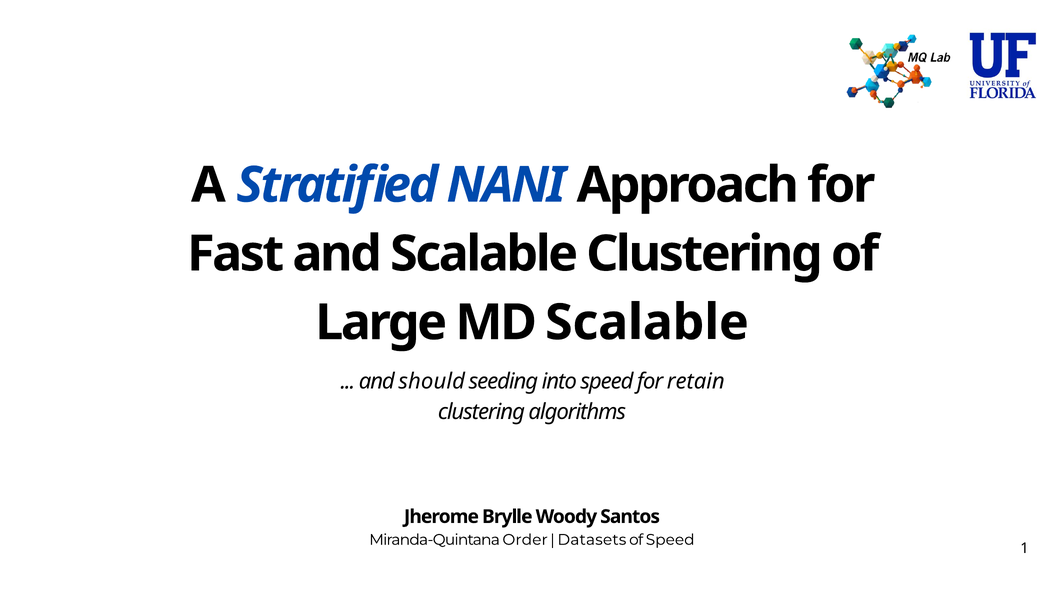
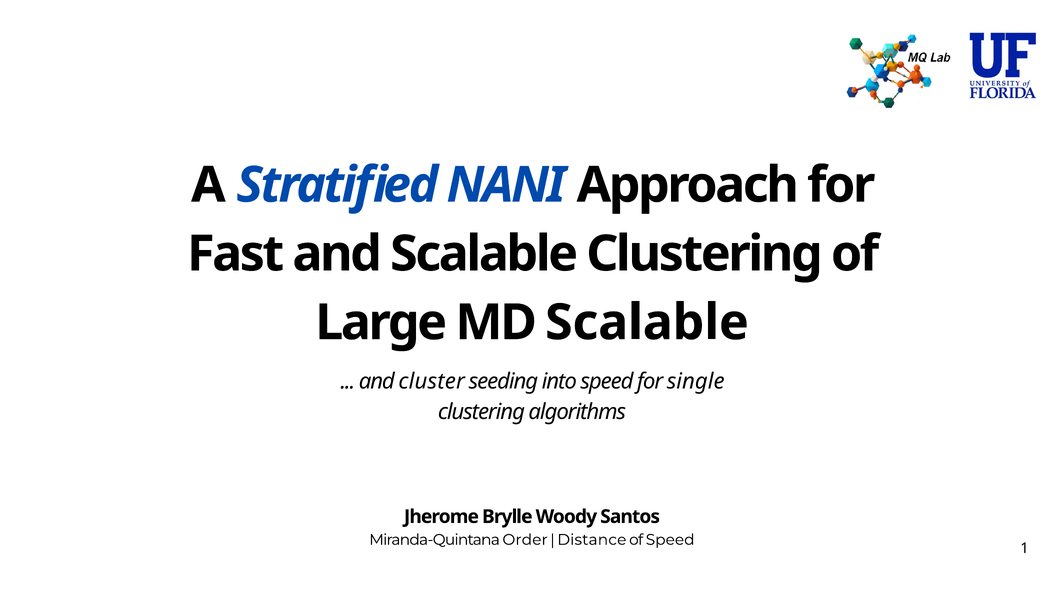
should: should -> cluster (432, 382)
retain: retain -> single (696, 382)
Datasets: Datasets -> Distance (592, 540)
